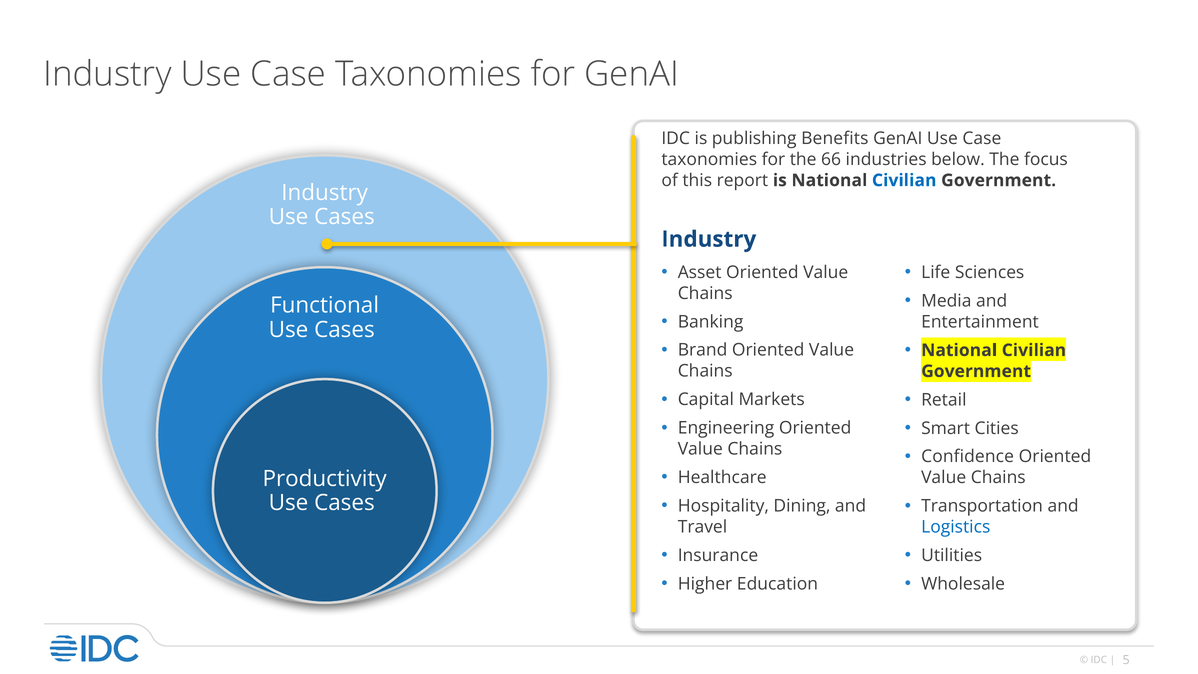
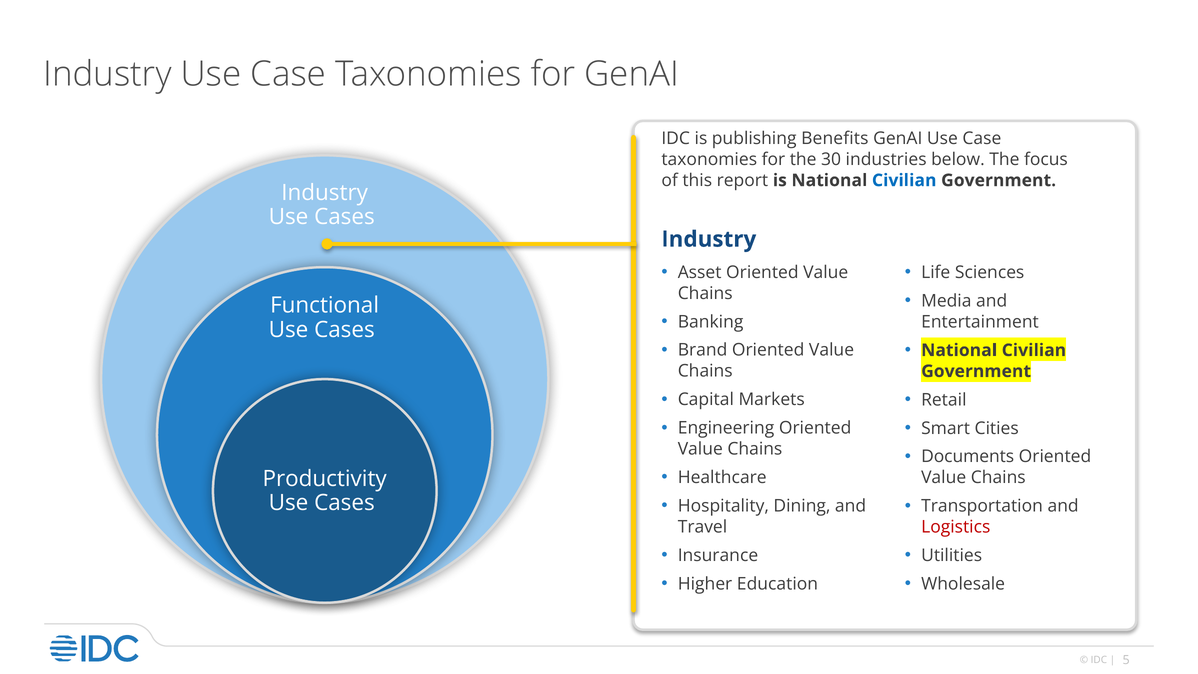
66: 66 -> 30 (831, 159)
Confidence: Confidence -> Documents (968, 457)
Logistics colour: blue -> red (956, 527)
